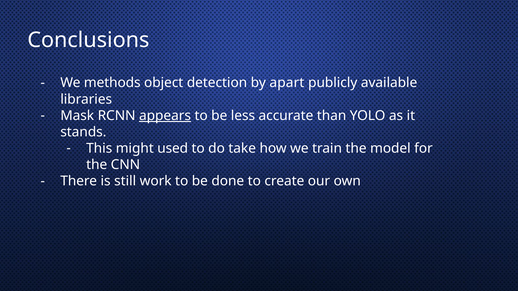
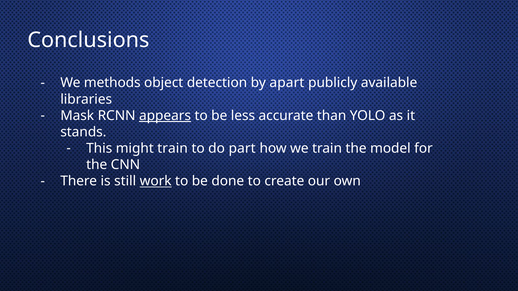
might used: used -> train (173, 149)
take: take -> part (242, 149)
work underline: none -> present (156, 181)
